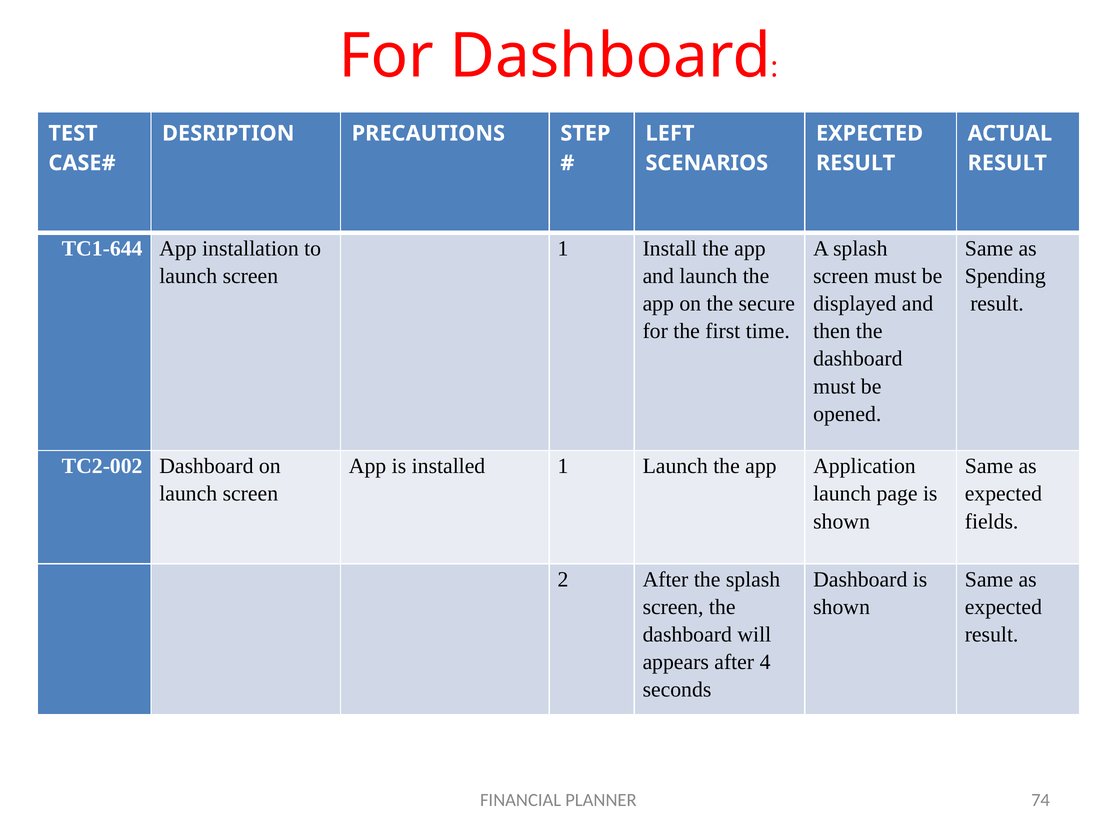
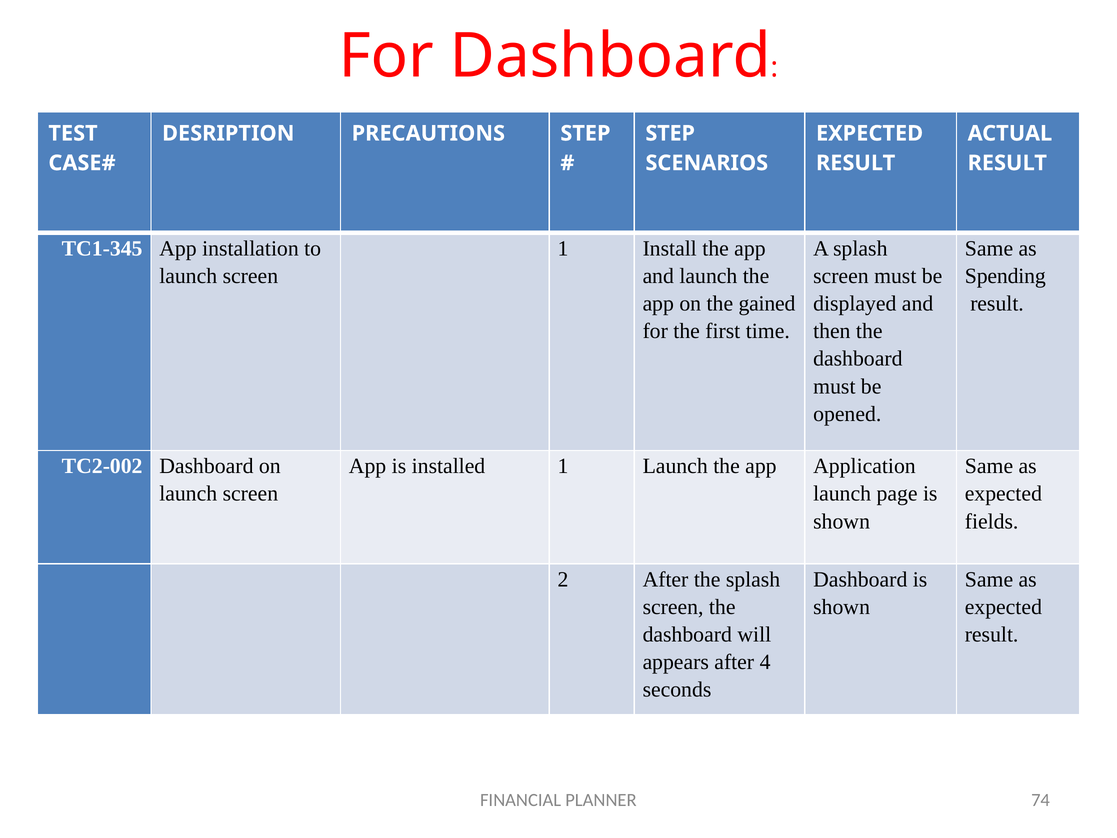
LEFT: LEFT -> STEP (670, 133)
TC1-644: TC1-644 -> TC1-345 (102, 248)
secure: secure -> gained (767, 304)
